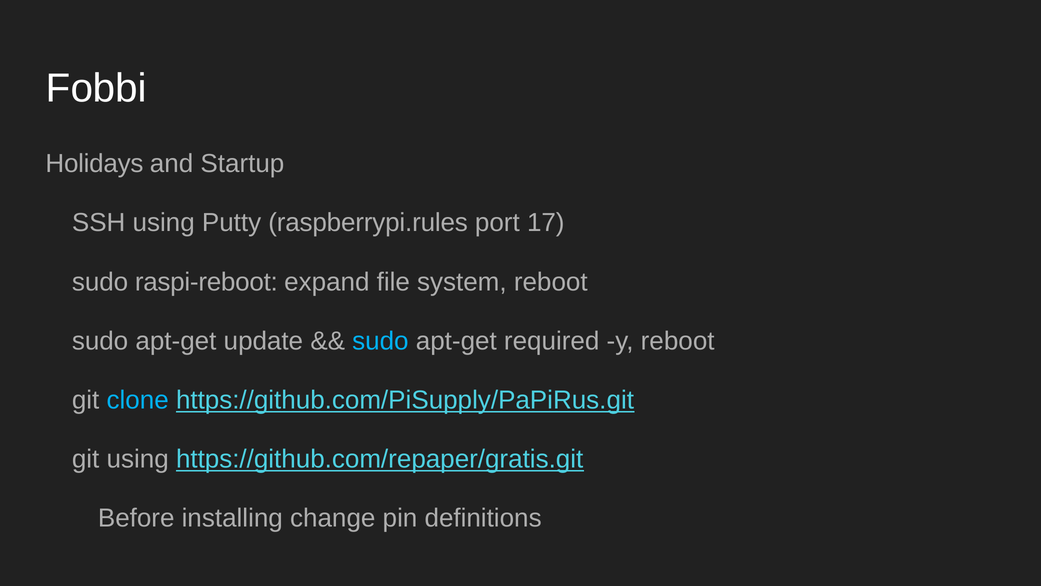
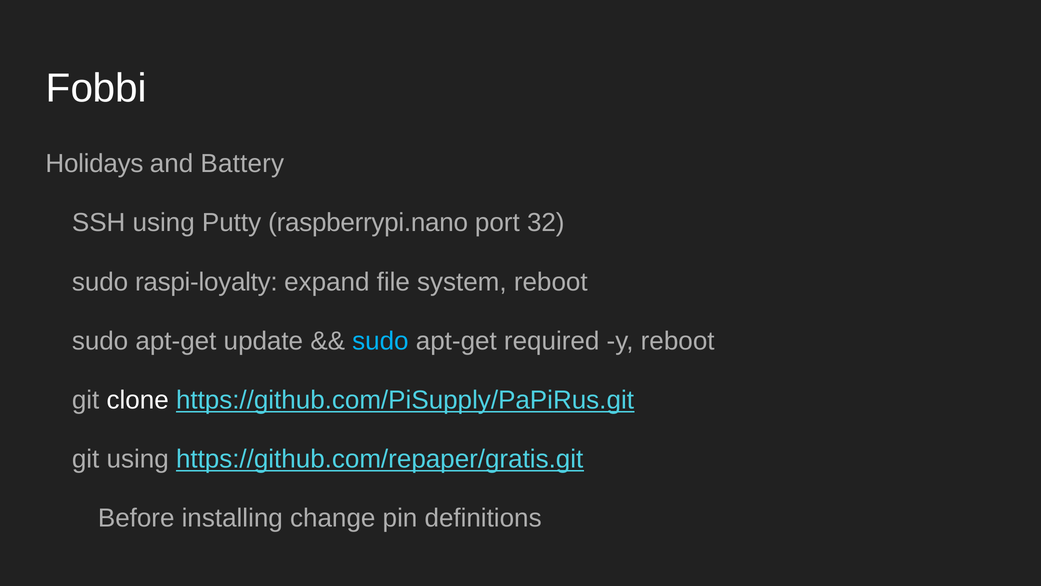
Startup: Startup -> Battery (242, 164)
raspberrypi.rules: raspberrypi.rules -> raspberrypi.nano (368, 223)
17: 17 -> 32 (546, 223)
raspi-reboot: raspi-reboot -> raspi-loyalty (206, 282)
clone colour: light blue -> white (138, 400)
